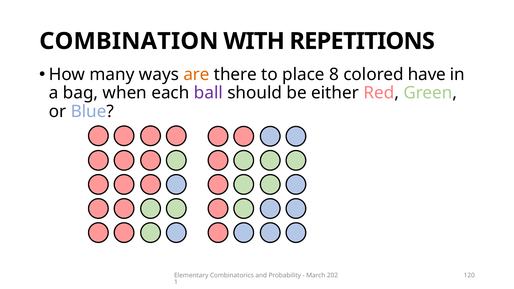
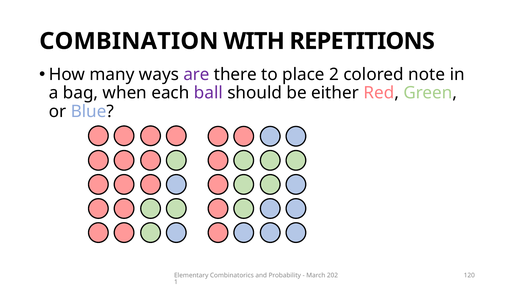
are colour: orange -> purple (196, 75)
8: 8 -> 2 (334, 75)
have: have -> note (427, 75)
